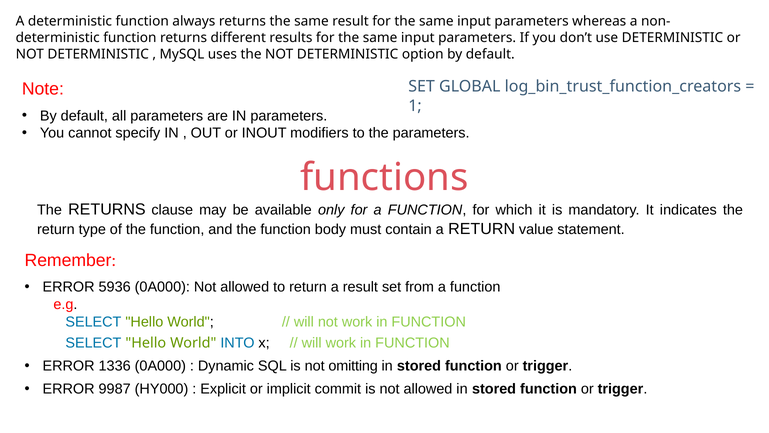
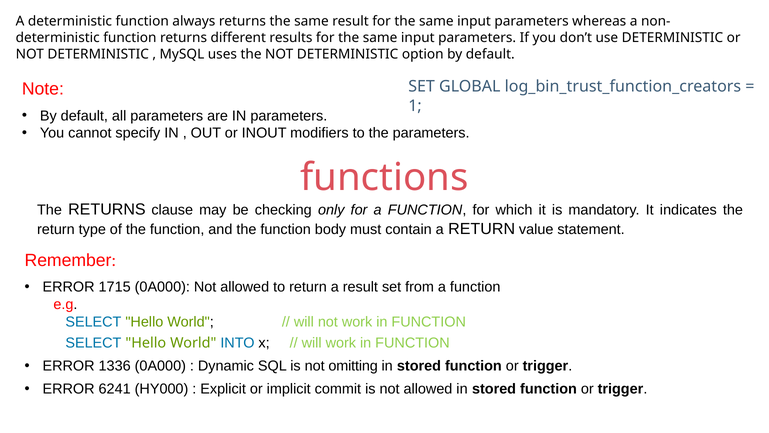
available: available -> checking (283, 210)
5936: 5936 -> 1715 (115, 287)
9987: 9987 -> 6241 (115, 389)
